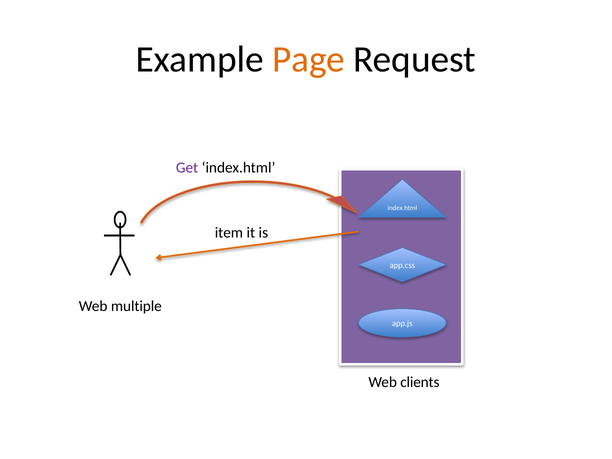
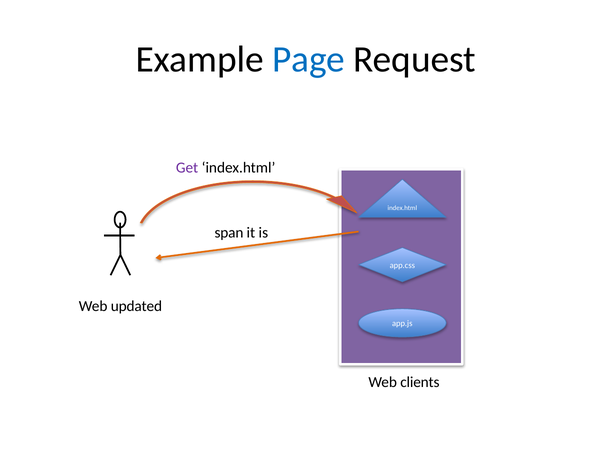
Page colour: orange -> blue (309, 59)
item: item -> span (229, 232)
multiple: multiple -> updated (136, 306)
